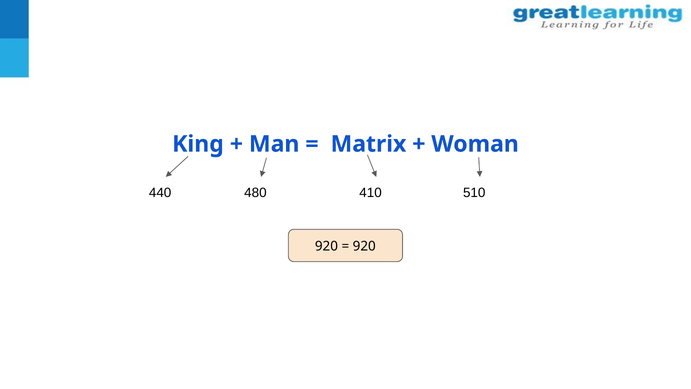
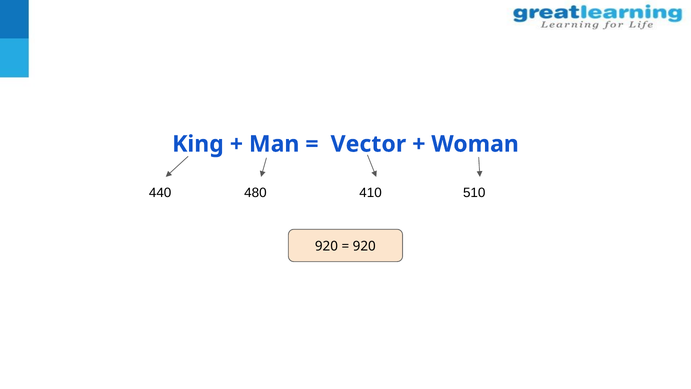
Matrix: Matrix -> Vector (368, 144)
